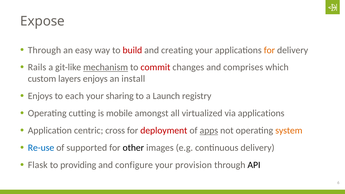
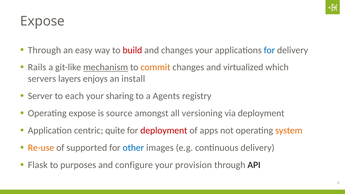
and creating: creating -> changes (177, 50)
for colour: orange -> blue (269, 50)
commit colour: red -> orange (155, 67)
comprises: comprises -> virtualized (243, 67)
custom: custom -> servers (42, 79)
Enjoys: Enjoys -> Server (40, 96)
Launch: Launch -> Agents (166, 96)
Operating cutting: cutting -> expose (82, 113)
mobile: mobile -> source (119, 113)
virtualized: virtualized -> versioning (202, 113)
via applications: applications -> deployment (261, 113)
cross: cross -> quite (115, 131)
apps underline: present -> none (209, 131)
Re-use colour: blue -> orange (41, 148)
other colour: black -> blue (133, 148)
providing: providing -> purposes (78, 165)
